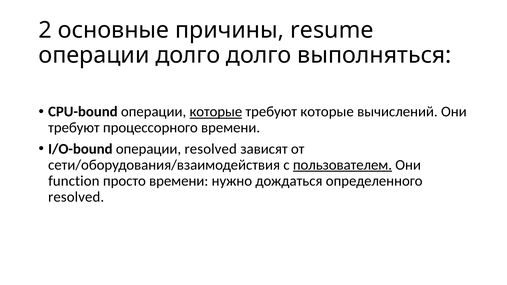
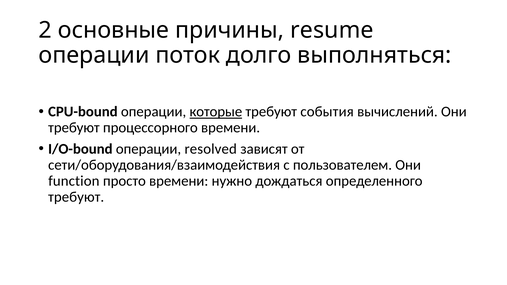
операции долго: долго -> поток (188, 55)
требуют которые: которые -> события (327, 112)
пользователем underline: present -> none (342, 165)
resolved: resolved -> требуют (76, 197)
